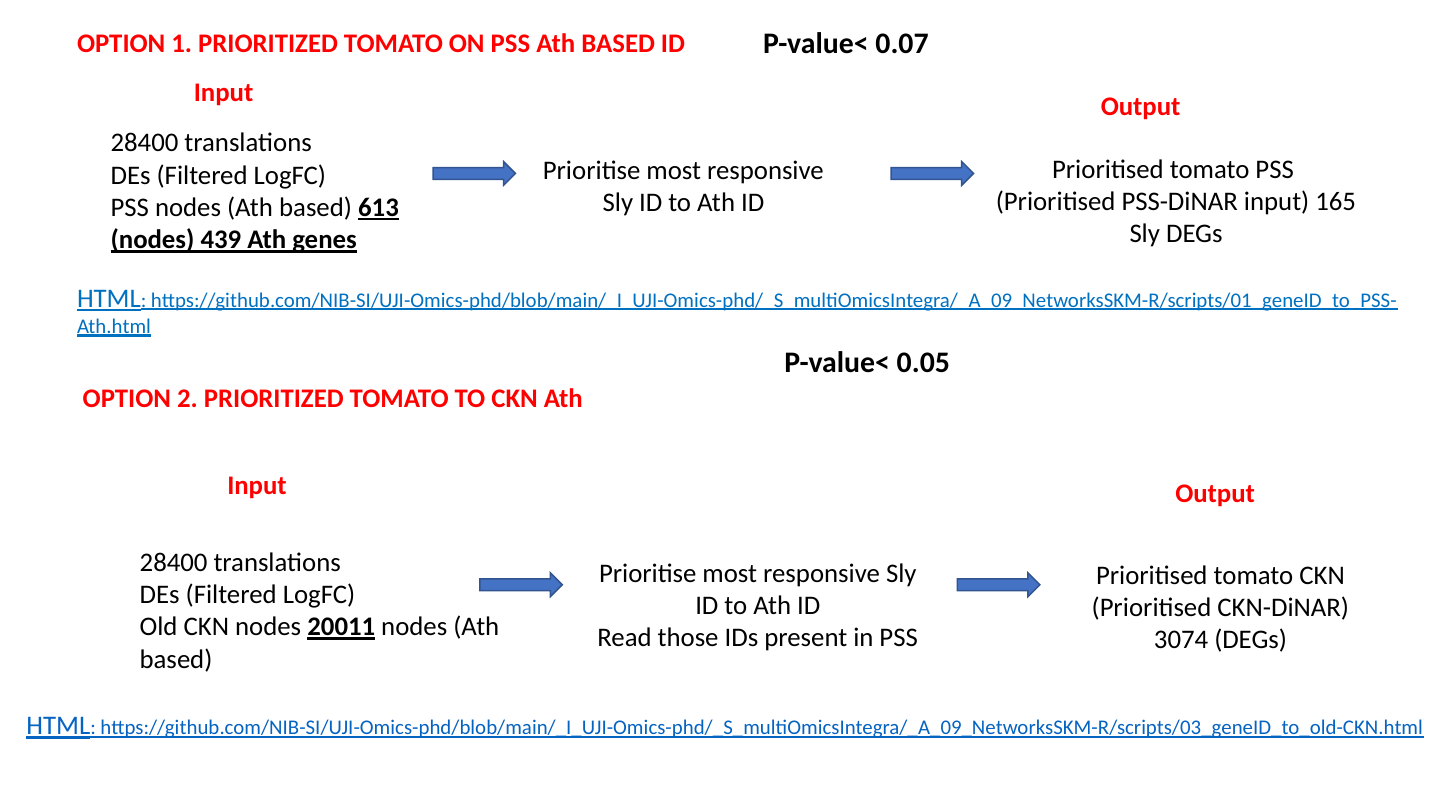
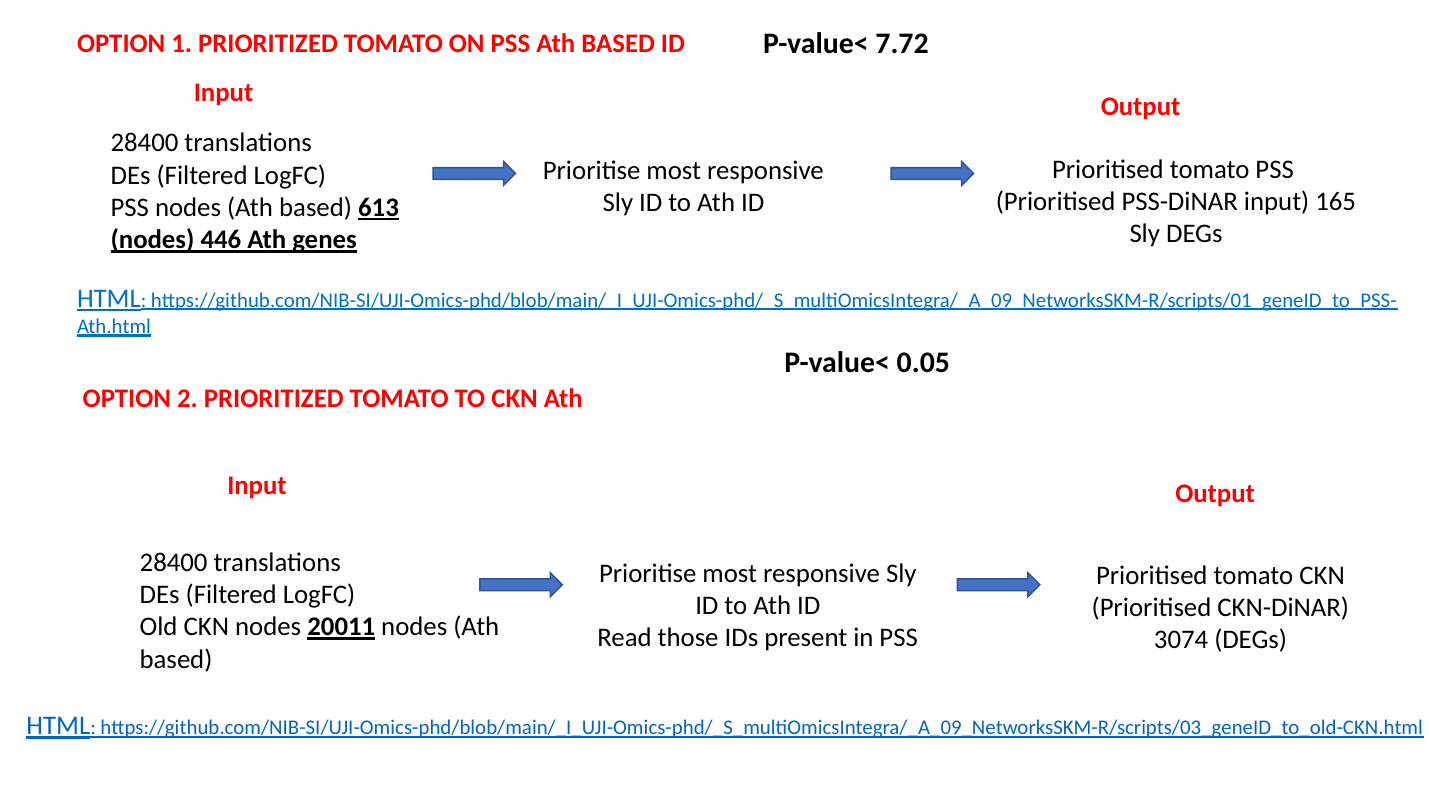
0.07: 0.07 -> 7.72 (902, 44)
439: 439 -> 446 (221, 240)
